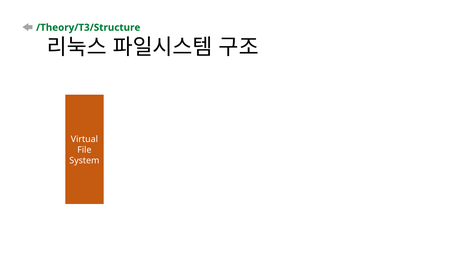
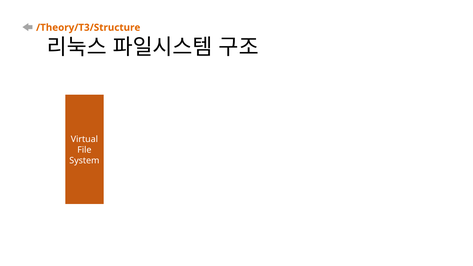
/Theory/T3/Structure colour: green -> orange (88, 28)
